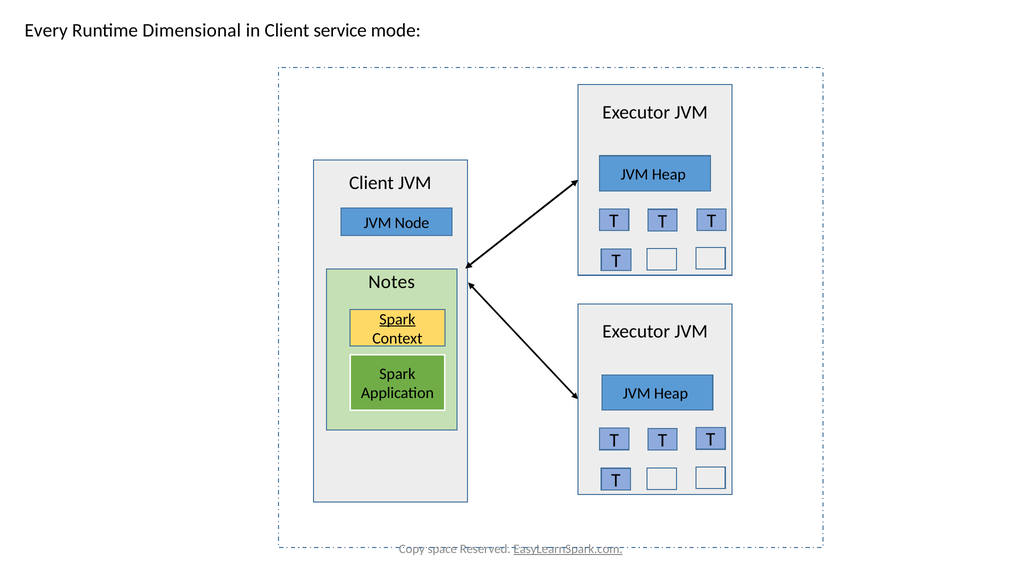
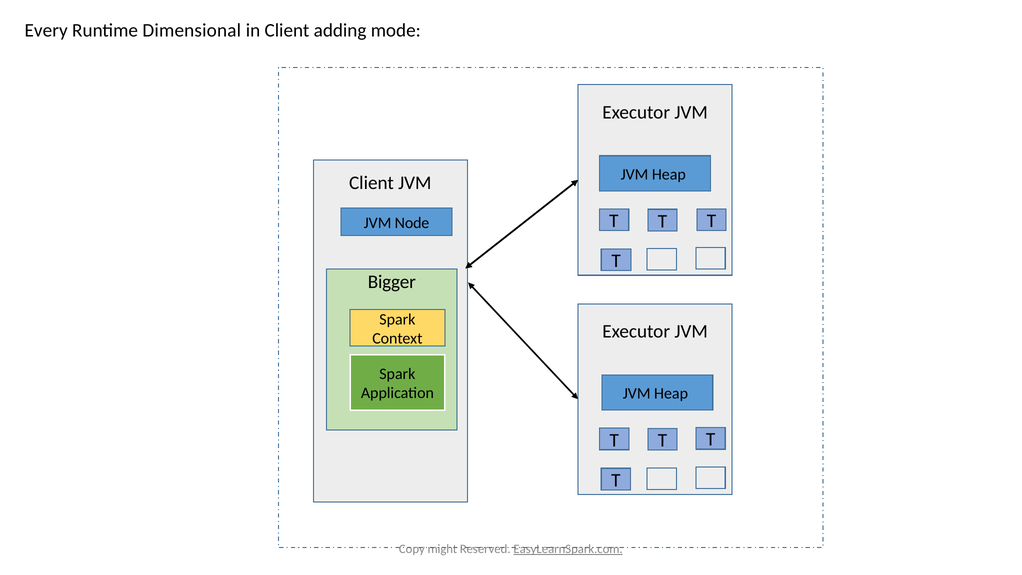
service: service -> adding (340, 30)
Notes: Notes -> Bigger (392, 282)
Spark underline: present -> none (397, 319)
space: space -> might (442, 549)
